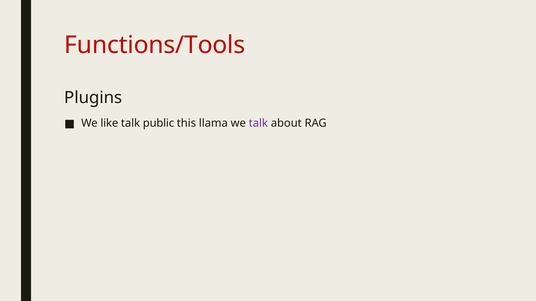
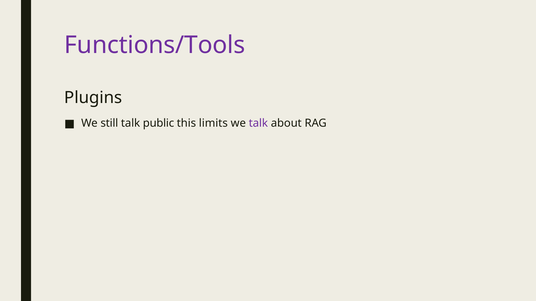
Functions/Tools colour: red -> purple (155, 45)
like: like -> still (109, 124)
llama: llama -> limits (213, 124)
